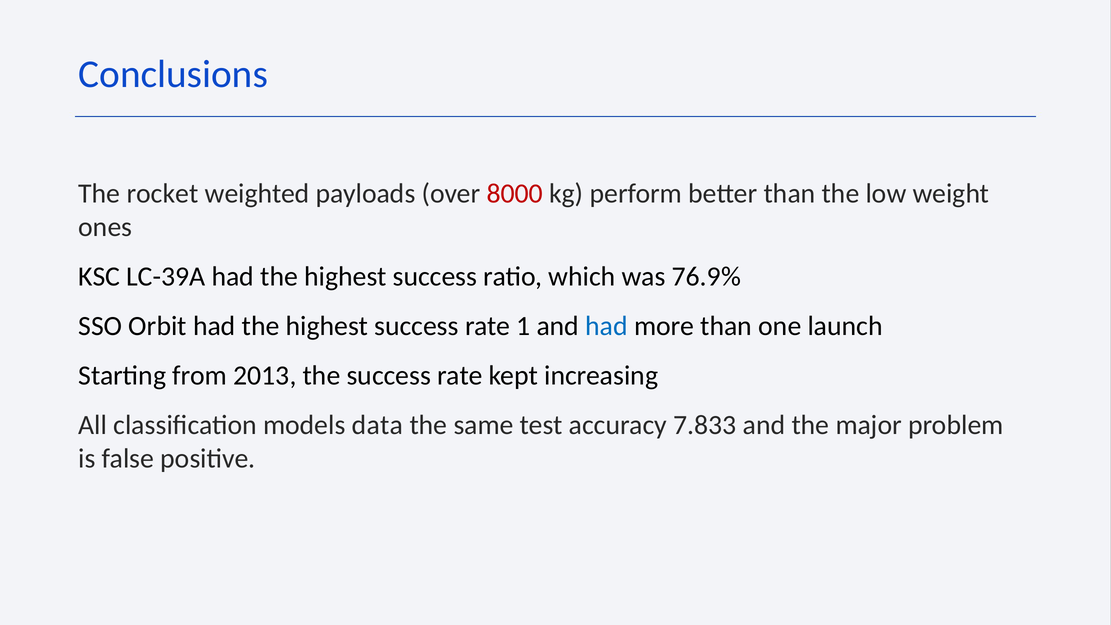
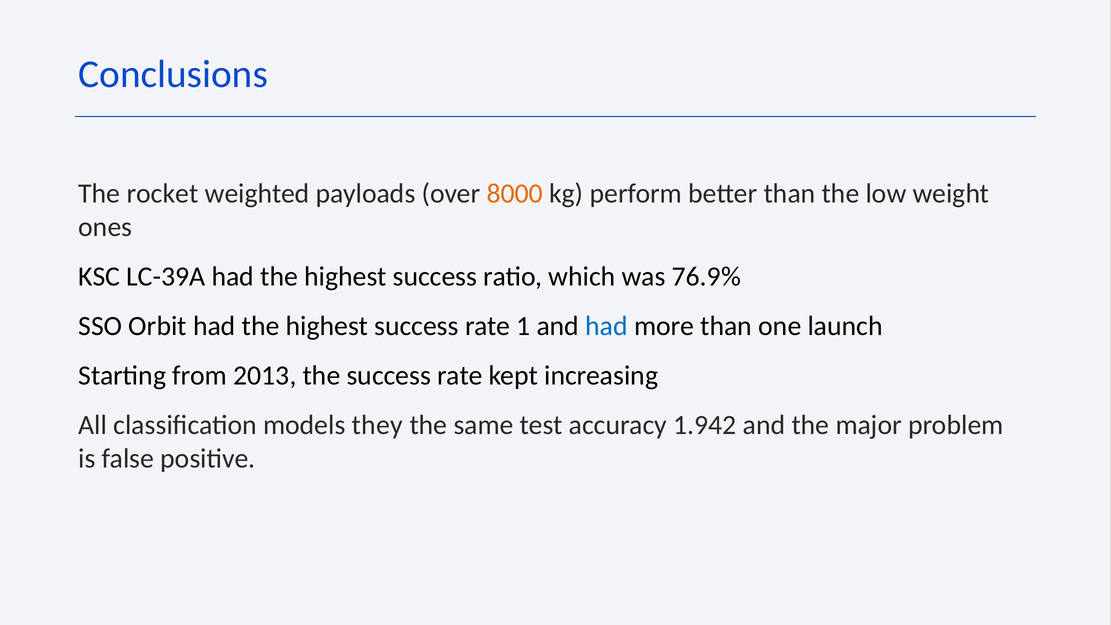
8000 colour: red -> orange (515, 194)
data: data -> they (377, 425)
7.833: 7.833 -> 1.942 (705, 425)
